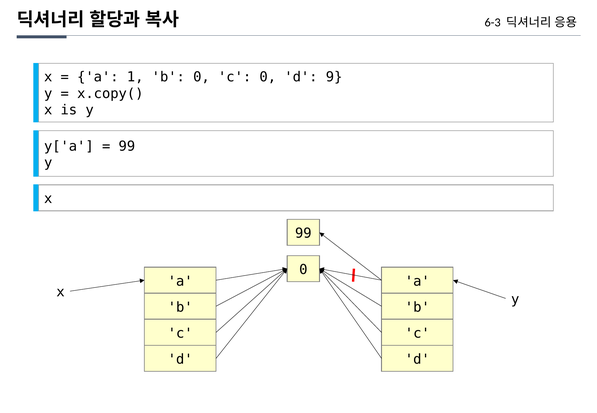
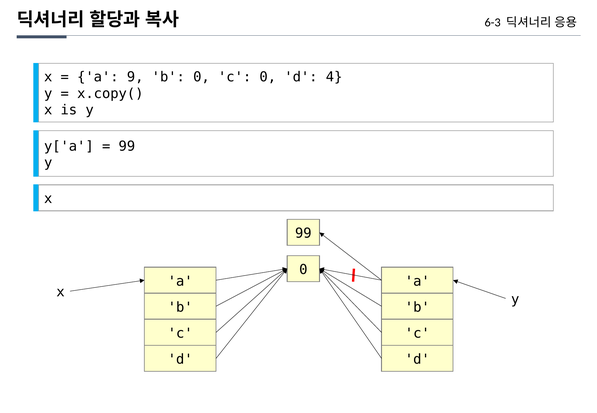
1: 1 -> 9 (135, 77)
9: 9 -> 4 (334, 77)
